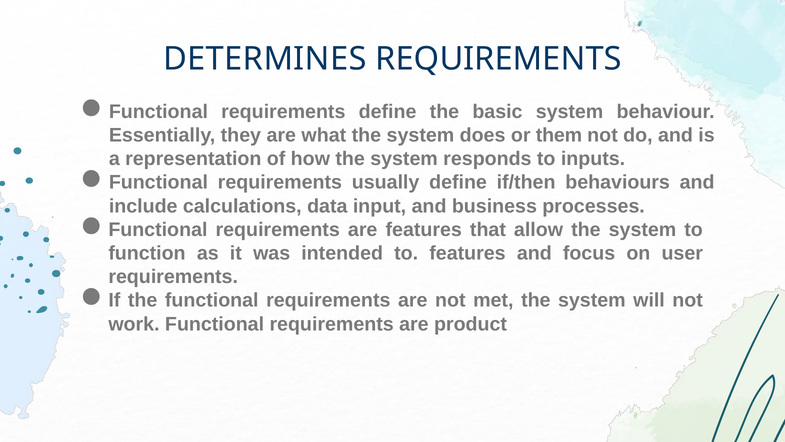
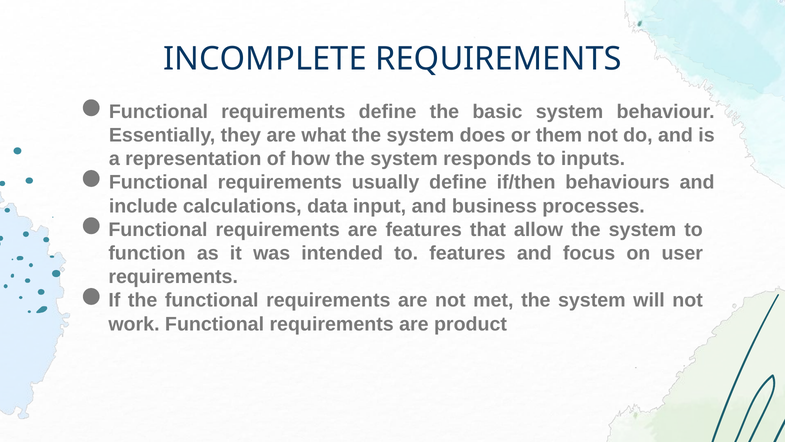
DETERMINES: DETERMINES -> INCOMPLETE (265, 59)
